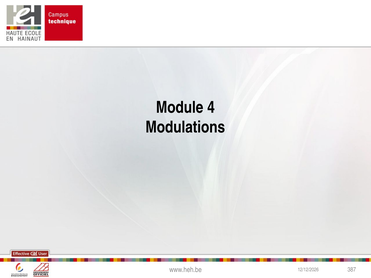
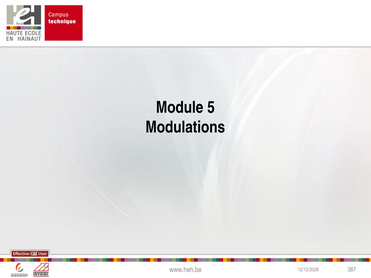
4: 4 -> 5 (211, 108)
